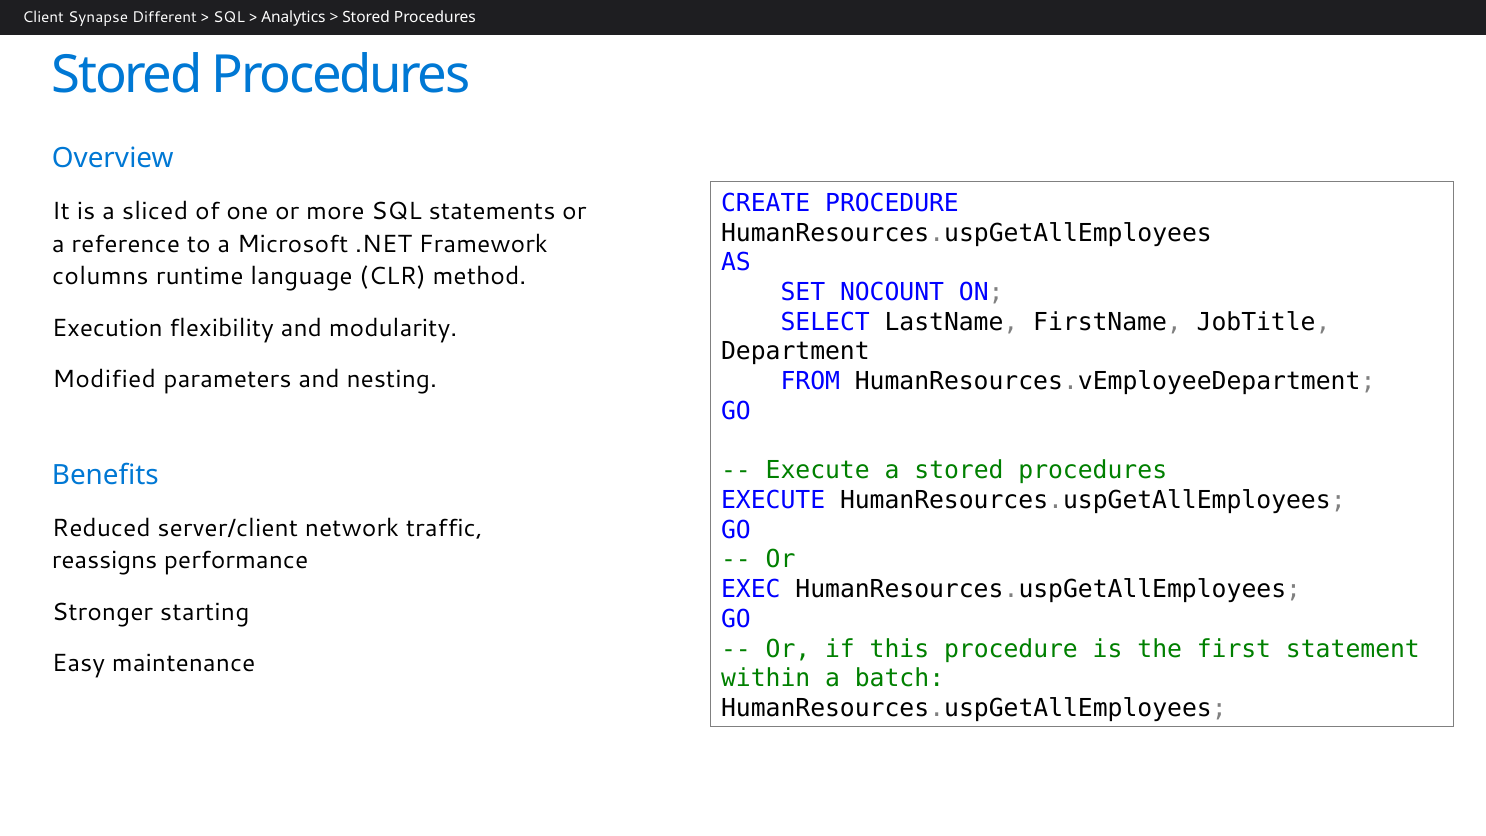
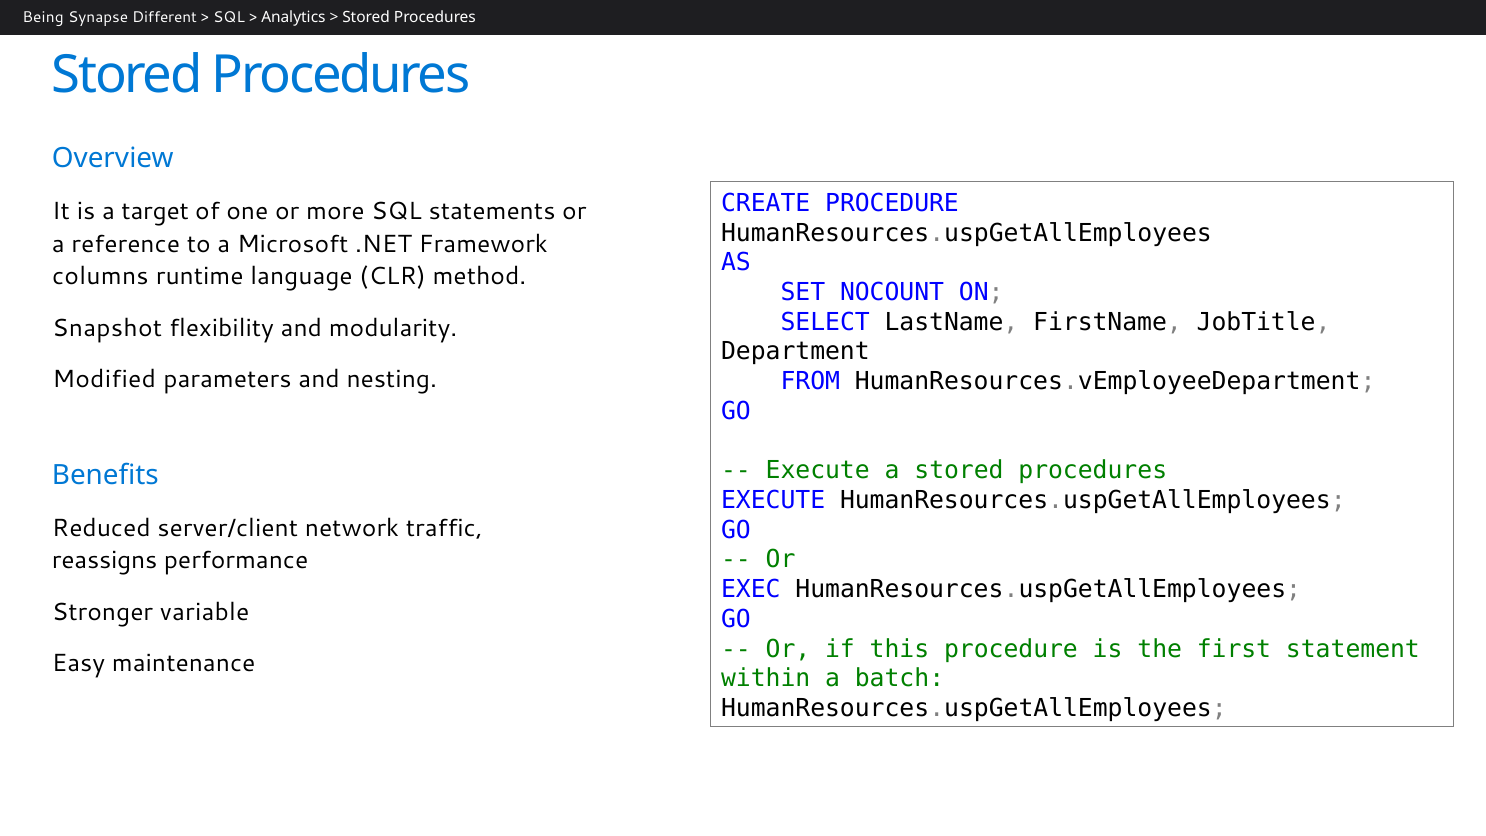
Client: Client -> Being (43, 17)
sliced: sliced -> target (155, 211)
Execution: Execution -> Snapshot (107, 328)
starting: starting -> variable (205, 612)
